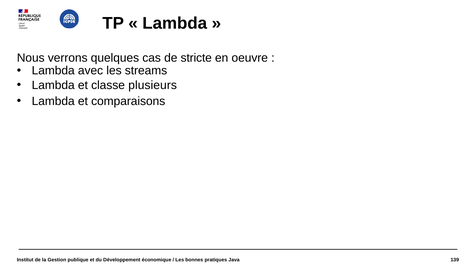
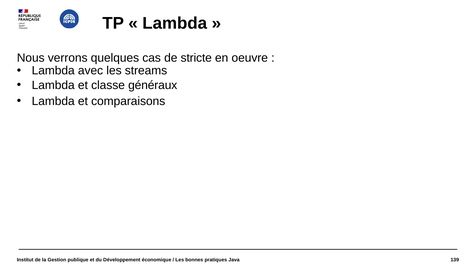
plusieurs: plusieurs -> généraux (153, 85)
